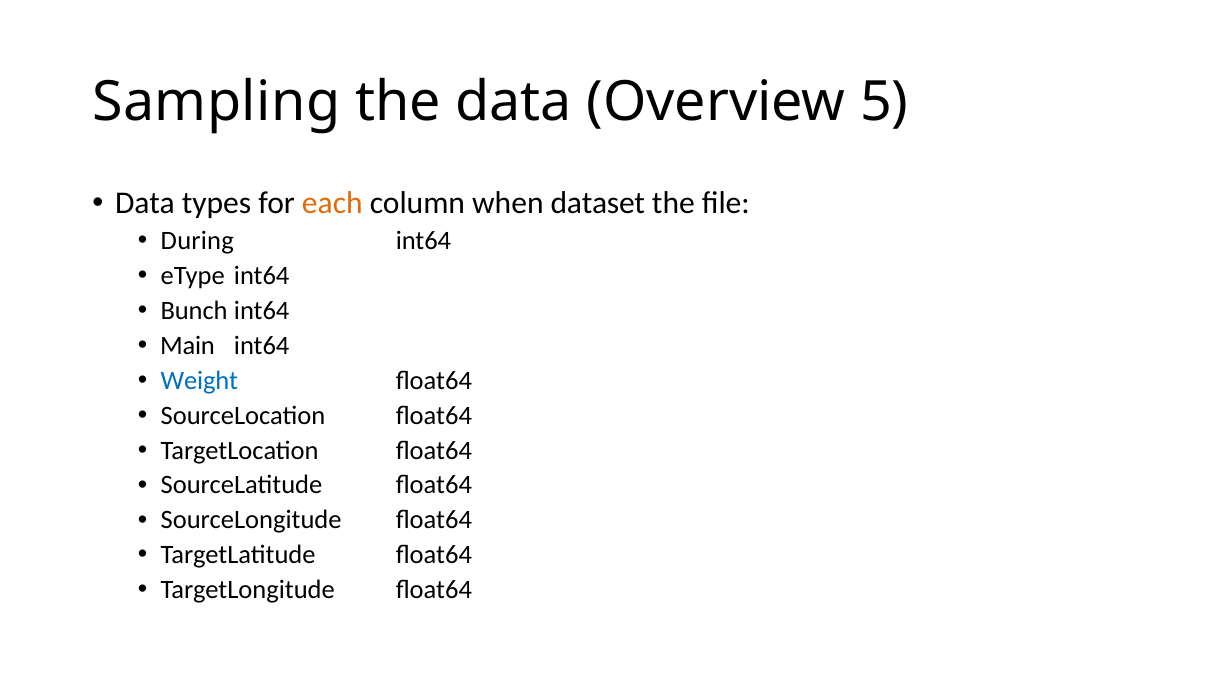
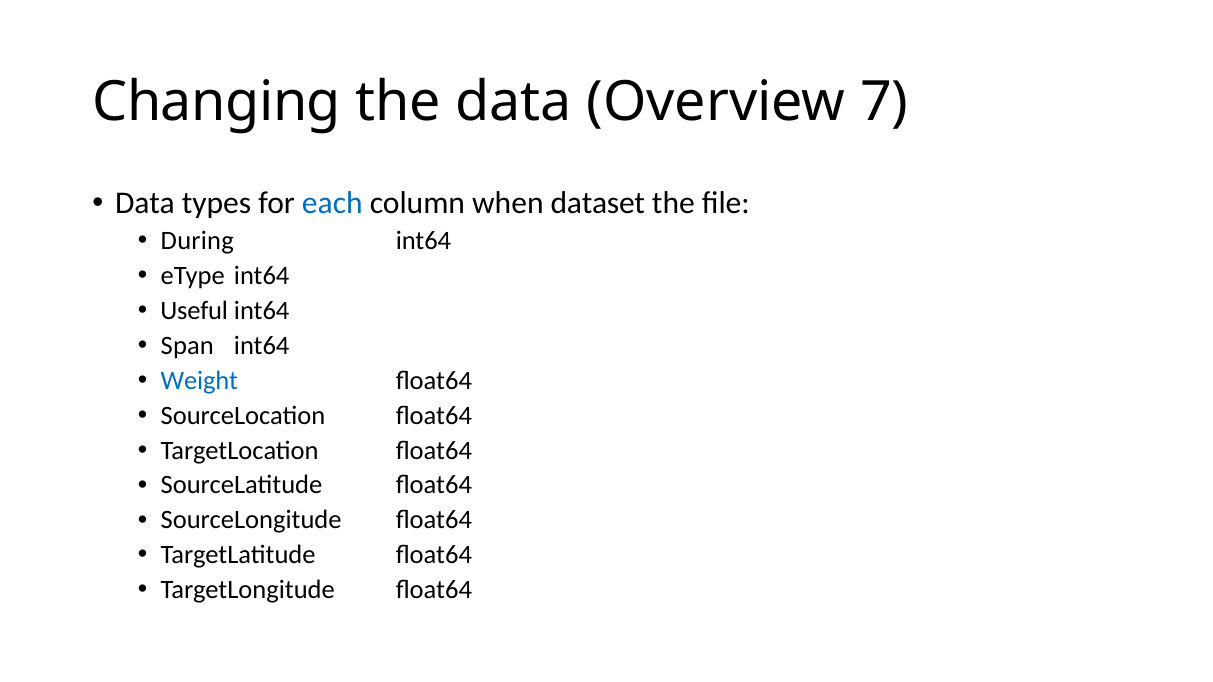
Sampling: Sampling -> Changing (217, 102)
5: 5 -> 7 (884, 102)
each colour: orange -> blue (332, 203)
Bunch: Bunch -> Useful (194, 311)
Main: Main -> Span (187, 346)
